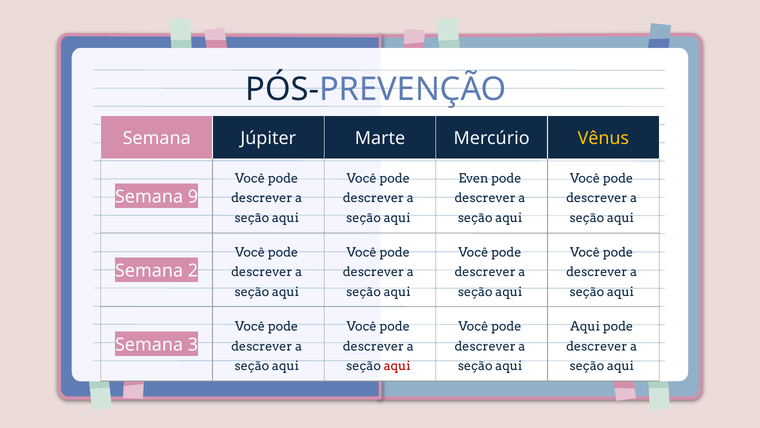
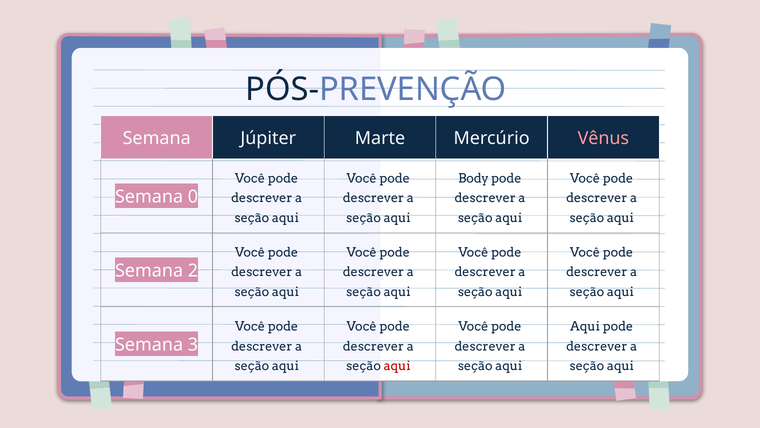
Vênus colour: yellow -> pink (603, 138)
Even: Even -> Body (473, 178)
9: 9 -> 0 (193, 197)
